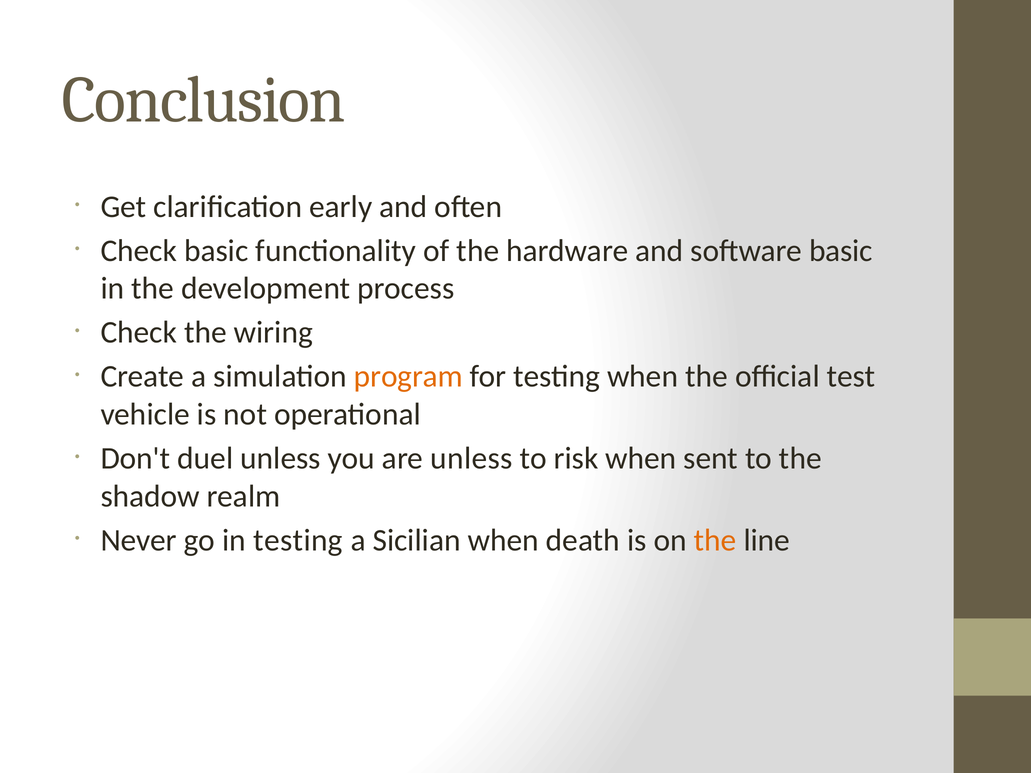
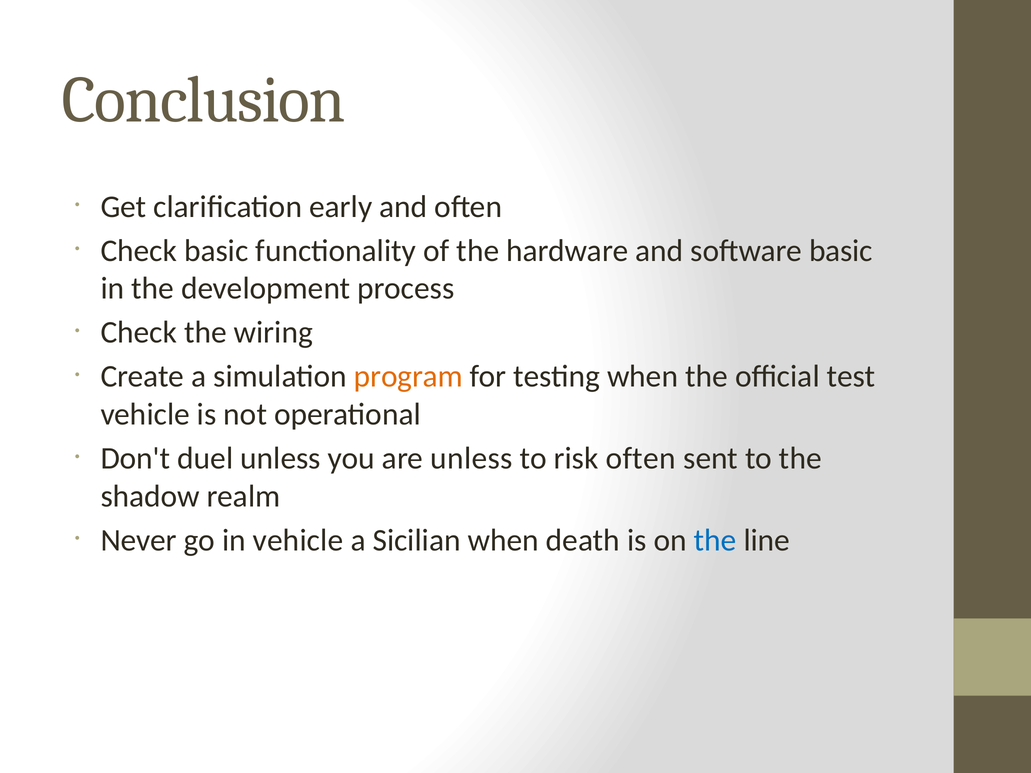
risk when: when -> often (641, 459)
in testing: testing -> vehicle (298, 540)
the colour: orange -> blue (715, 540)
